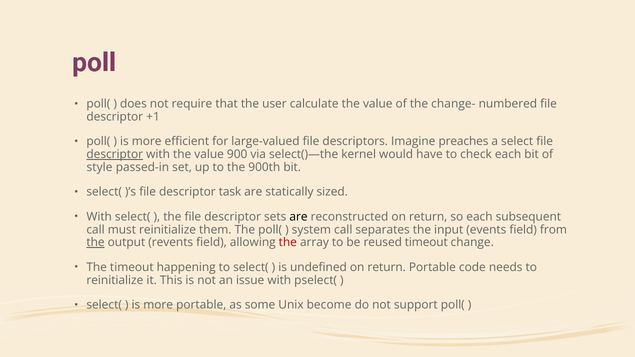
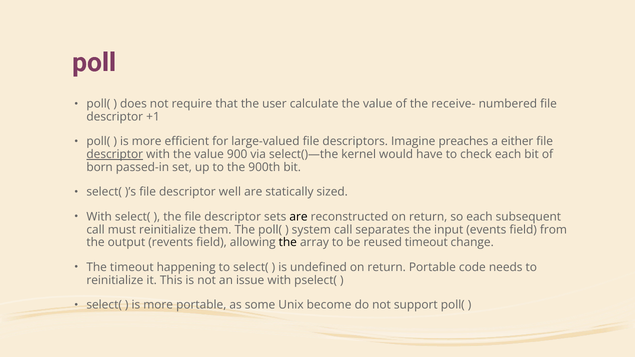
change-: change- -> receive- (453, 104)
select: select -> either (517, 142)
style: style -> born (100, 167)
task: task -> well (230, 192)
the underline: present -> none (96, 243)
the colour: red -> black (288, 243)
